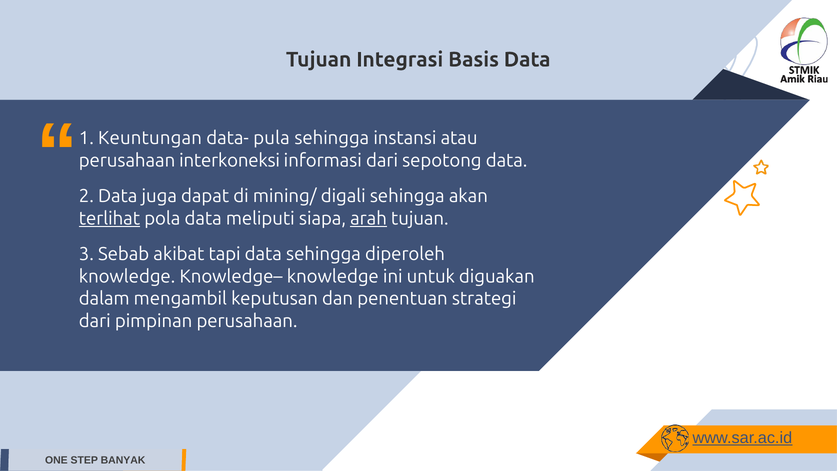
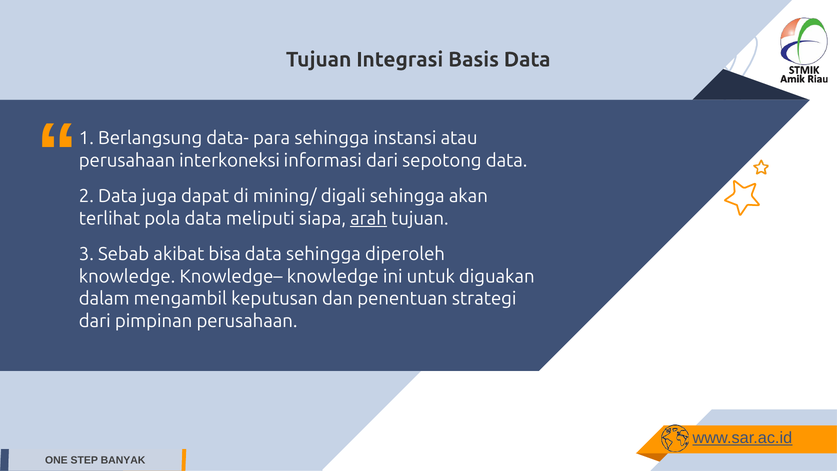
Keuntungan: Keuntungan -> Berlangsung (150, 138)
pula: pula -> para (272, 138)
terlihat underline: present -> none (109, 218)
tapi: tapi -> bisa (225, 254)
